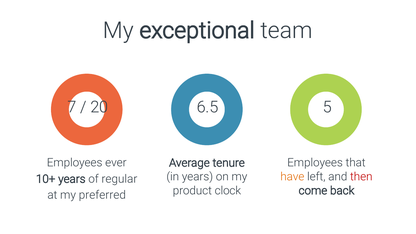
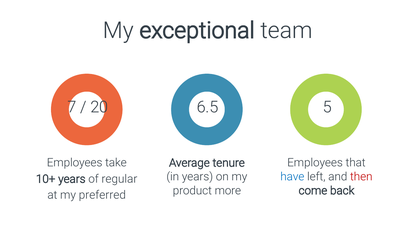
ever: ever -> take (116, 163)
have colour: orange -> blue (292, 177)
clock: clock -> more (228, 191)
